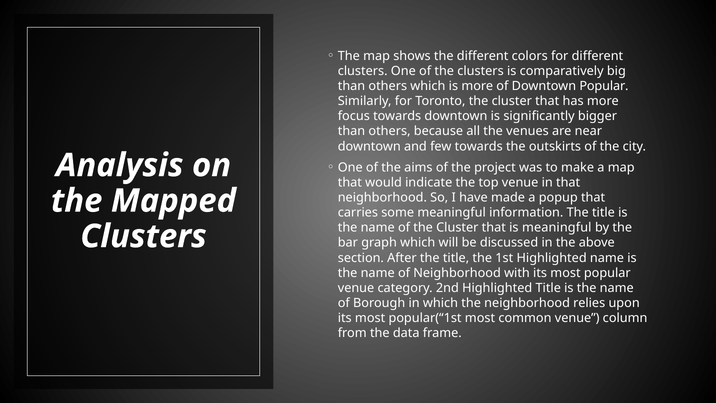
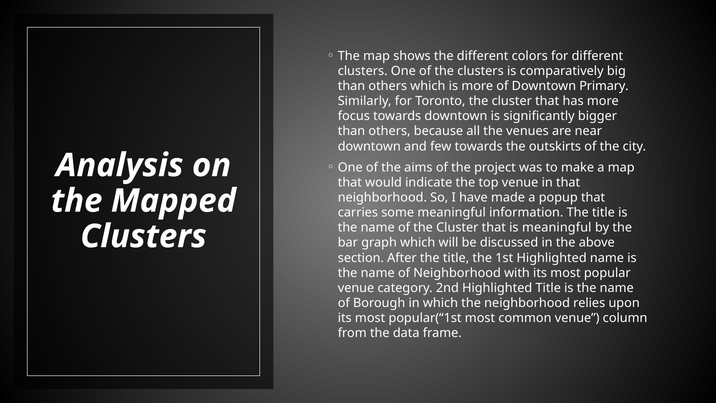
Downtown Popular: Popular -> Primary (604, 86)
